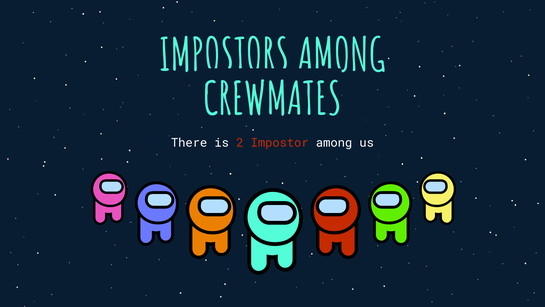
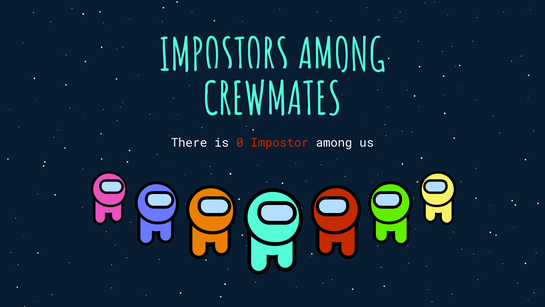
2: 2 -> 0 (240, 143)
